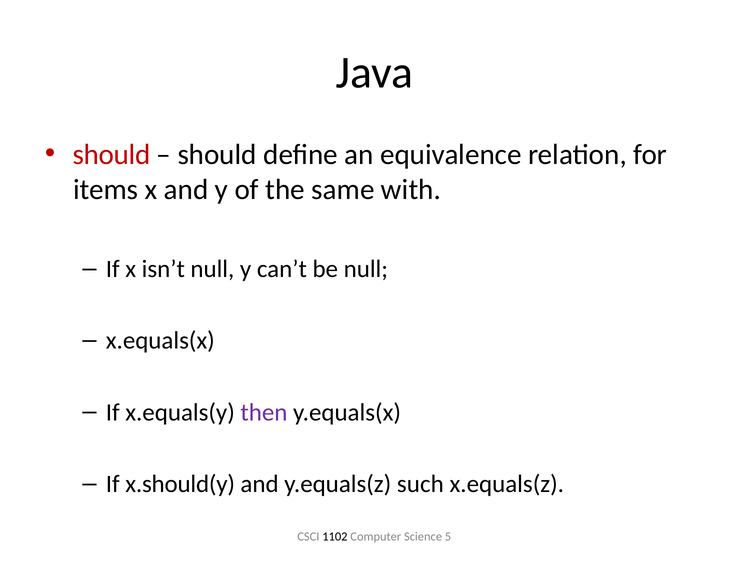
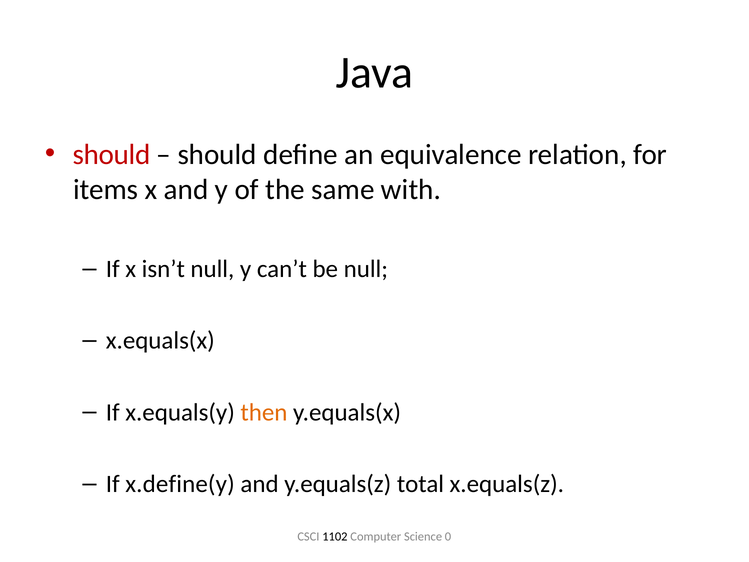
then colour: purple -> orange (264, 412)
x.should(y: x.should(y -> x.define(y (180, 484)
such: such -> total (421, 484)
5: 5 -> 0 (448, 536)
